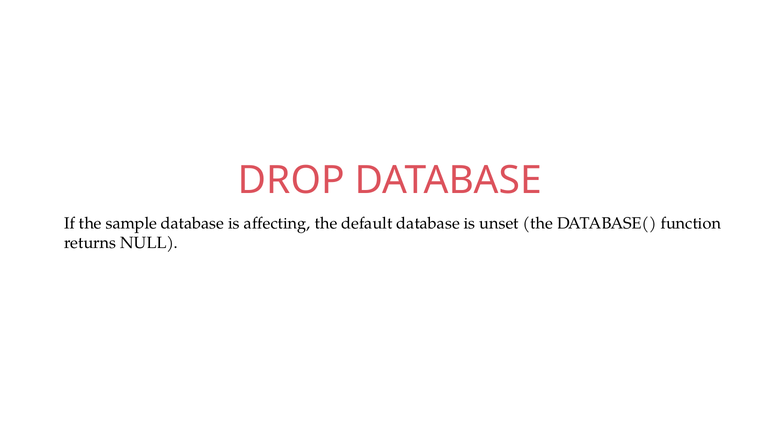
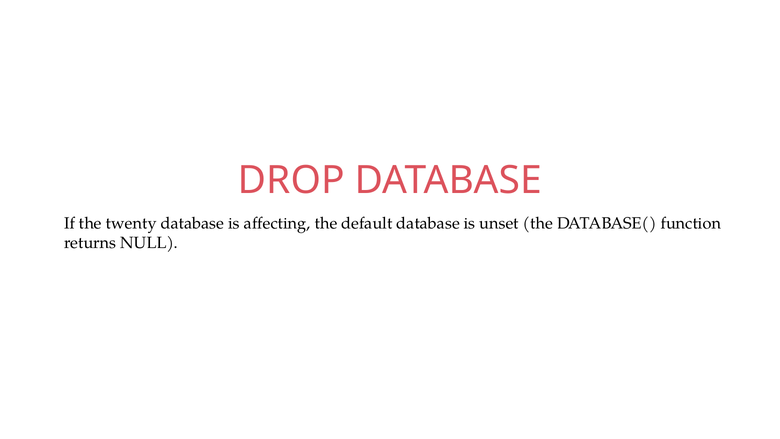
sample: sample -> twenty (131, 223)
